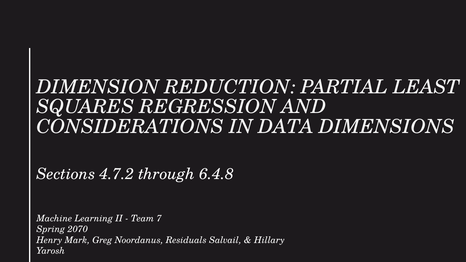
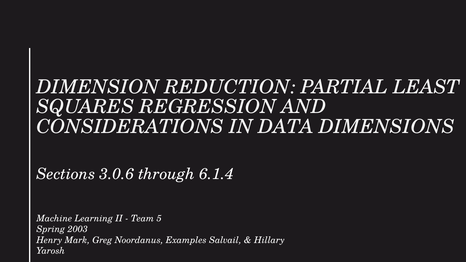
4.7.2: 4.7.2 -> 3.0.6 (117, 174)
6.4.8: 6.4.8 -> 6.1.4 (216, 174)
7: 7 -> 5 (159, 218)
2070: 2070 -> 2003 (78, 229)
Residuals: Residuals -> Examples (186, 240)
